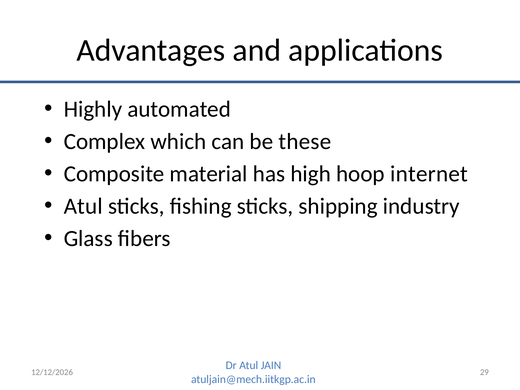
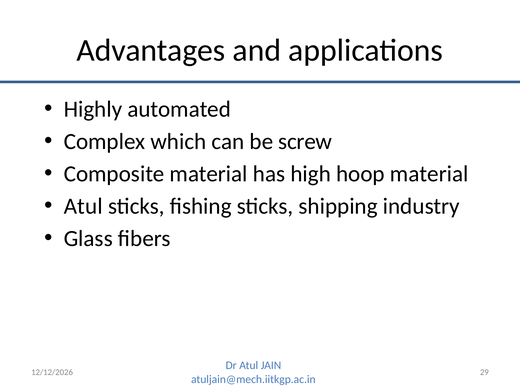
these: these -> screw (305, 141)
hoop internet: internet -> material (429, 174)
